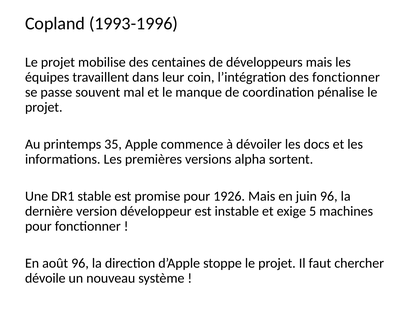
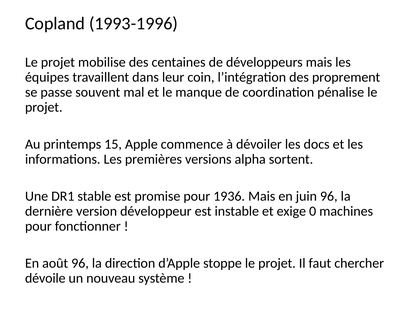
des fonctionner: fonctionner -> proprement (346, 77)
35: 35 -> 15 (113, 144)
1926: 1926 -> 1936 (229, 196)
5: 5 -> 0 (313, 211)
